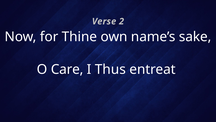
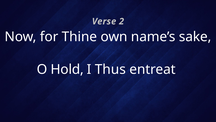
Care: Care -> Hold (67, 69)
